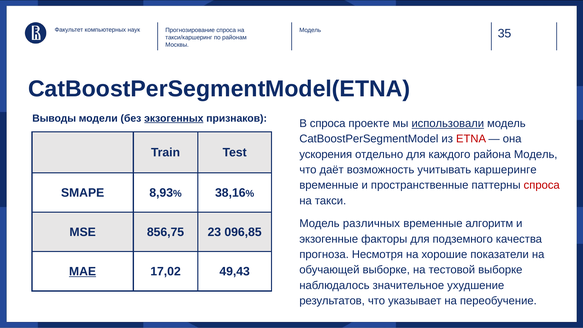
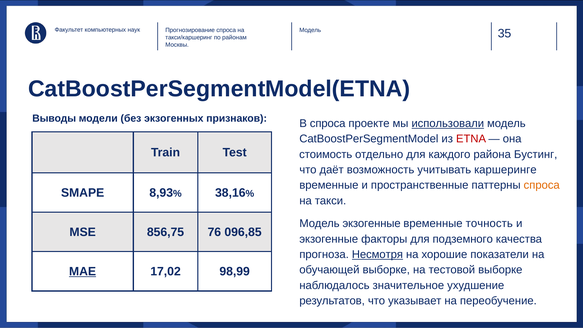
экзогенных underline: present -> none (174, 118)
ускорения: ускорения -> стоимость (326, 154)
района Модель: Модель -> Бустинг (536, 154)
спроса colour: red -> orange (542, 185)
Модель различных: различных -> экзогенные (372, 223)
алгоритм: алгоритм -> точность (489, 223)
23: 23 -> 76 (214, 232)
Несмотря underline: none -> present (377, 254)
49,43: 49,43 -> 98,99 (235, 271)
